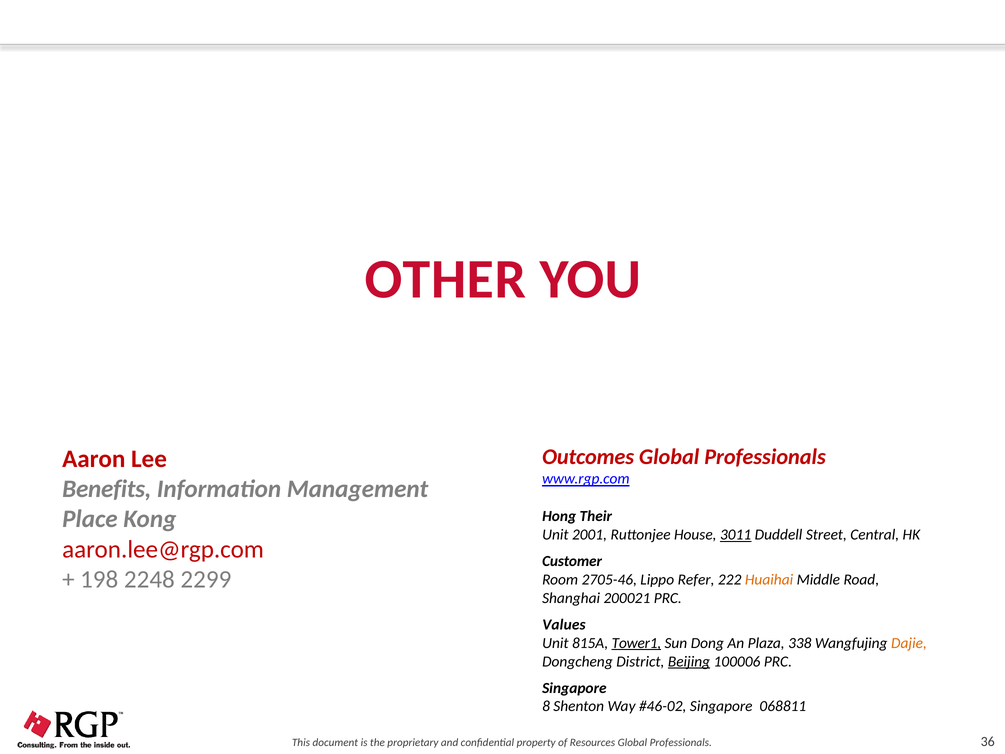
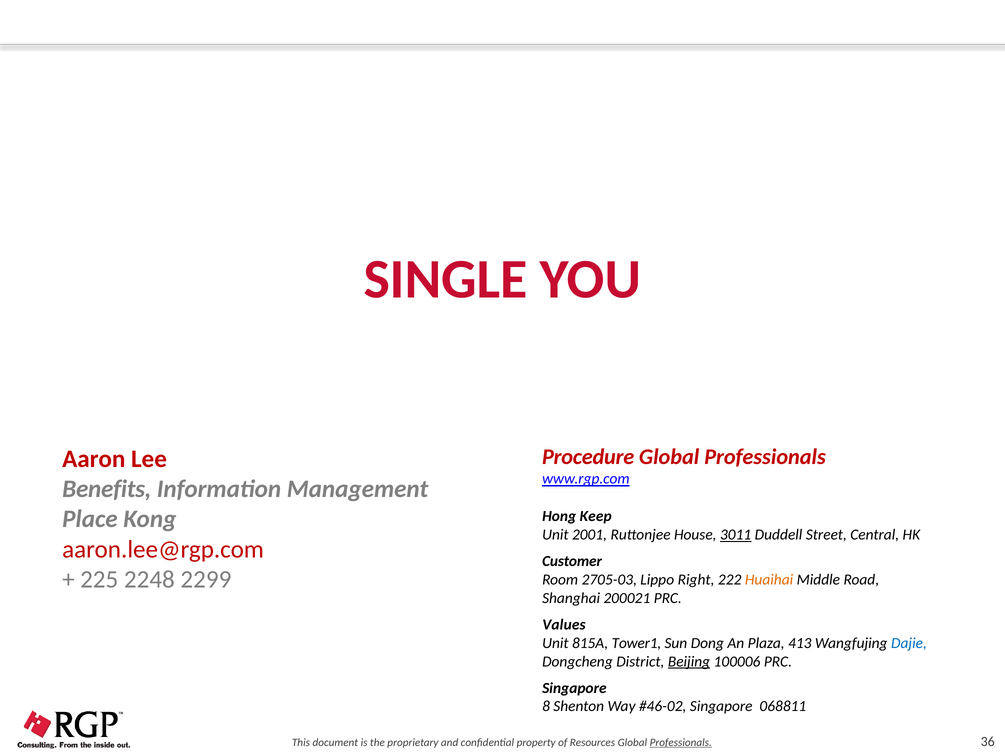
OTHER: OTHER -> SINGLE (446, 279)
Outcomes: Outcomes -> Procedure (588, 457)
Their: Their -> Keep (596, 516)
198: 198 -> 225 (99, 579)
2705-46: 2705-46 -> 2705-03 (609, 579)
Refer: Refer -> Right (696, 579)
Tower1 underline: present -> none (636, 643)
338: 338 -> 413 (800, 643)
Dajie colour: orange -> blue (909, 643)
Professionals underline: none -> present (681, 742)
